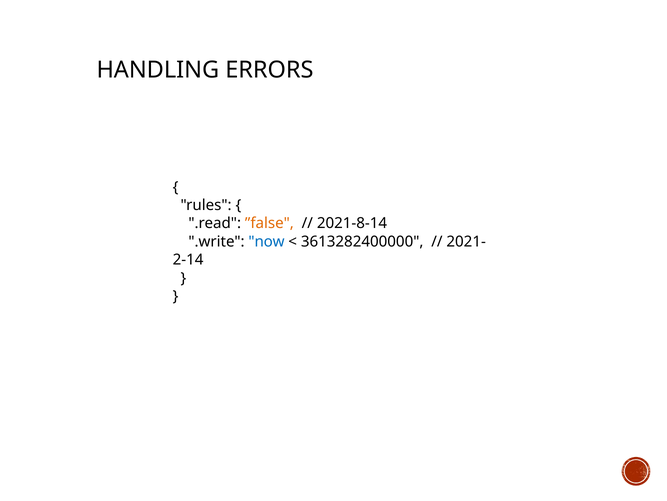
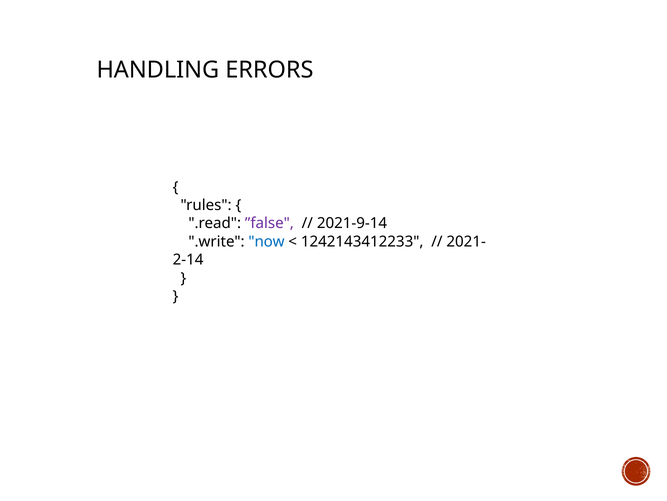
”false colour: orange -> purple (269, 223)
2021-8-14: 2021-8-14 -> 2021-9-14 (352, 223)
3613282400000: 3613282400000 -> 1242143412233 (362, 241)
